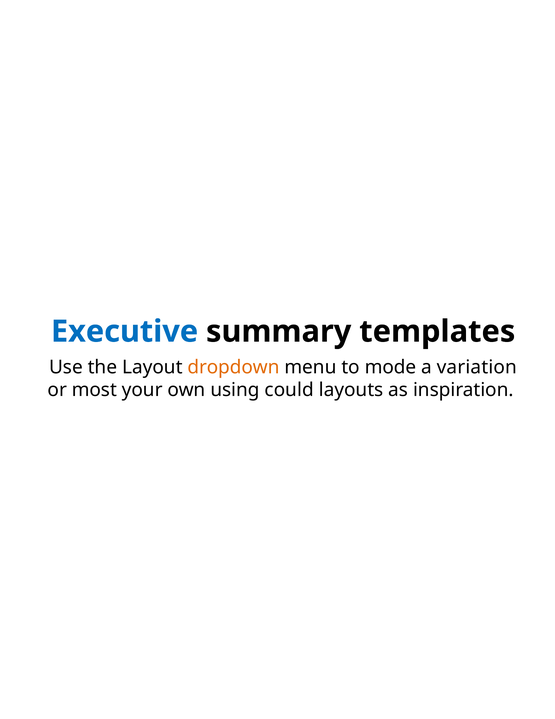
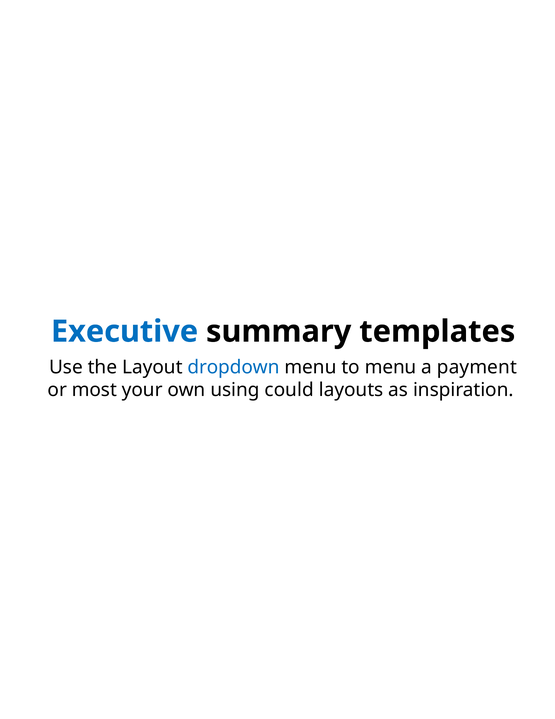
dropdown colour: orange -> blue (234, 367)
to mode: mode -> menu (391, 367)
variation: variation -> payment (477, 367)
